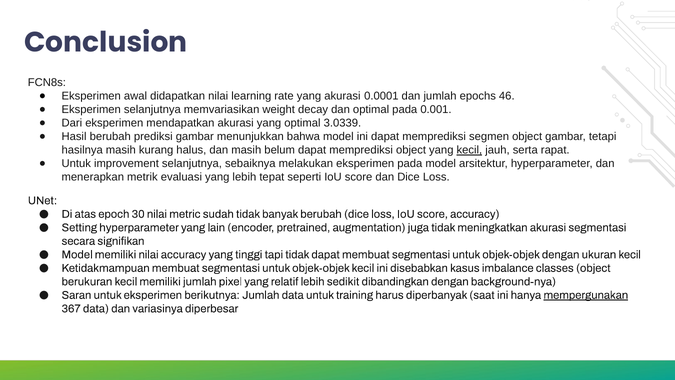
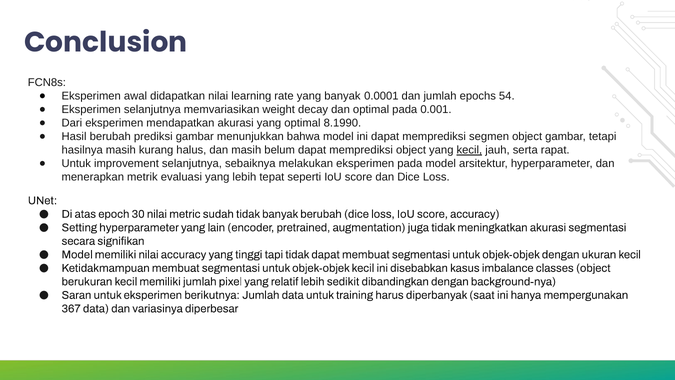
yang akurasi: akurasi -> banyak (342, 96)
46: 46 -> 54 (507, 96)
3.0339: 3.0339 -> 8.1990 (342, 123)
mempergunakan underline: present -> none (586, 295)
